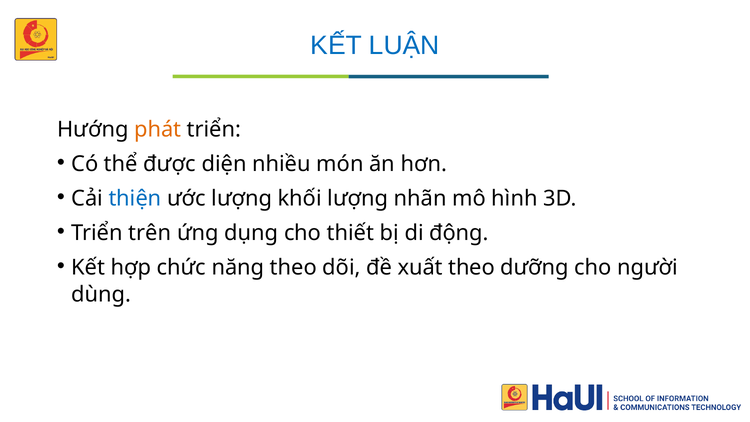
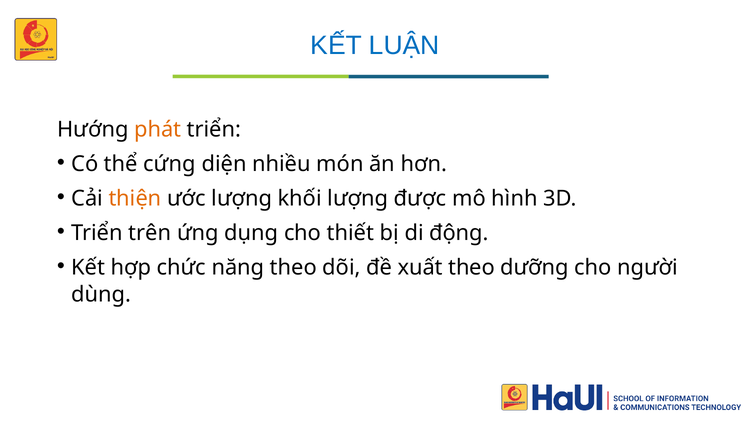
được: được -> cứng (170, 164)
thiện colour: blue -> orange (135, 198)
nhãn: nhãn -> được (420, 198)
